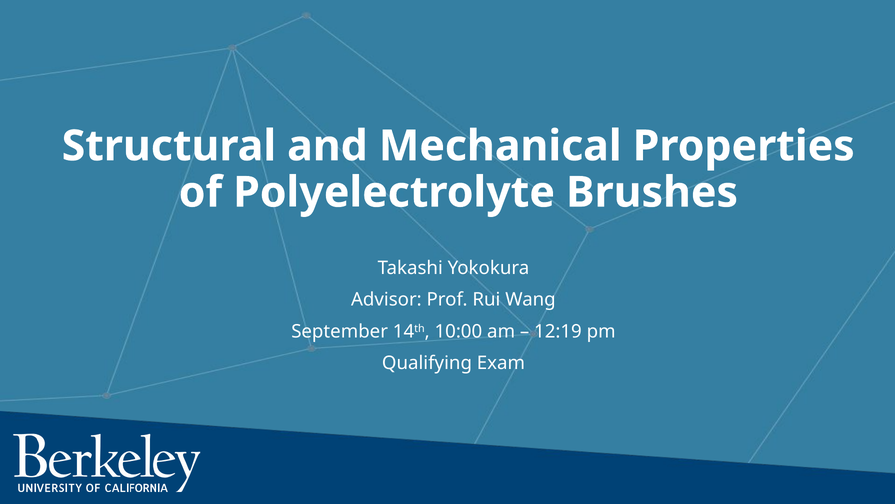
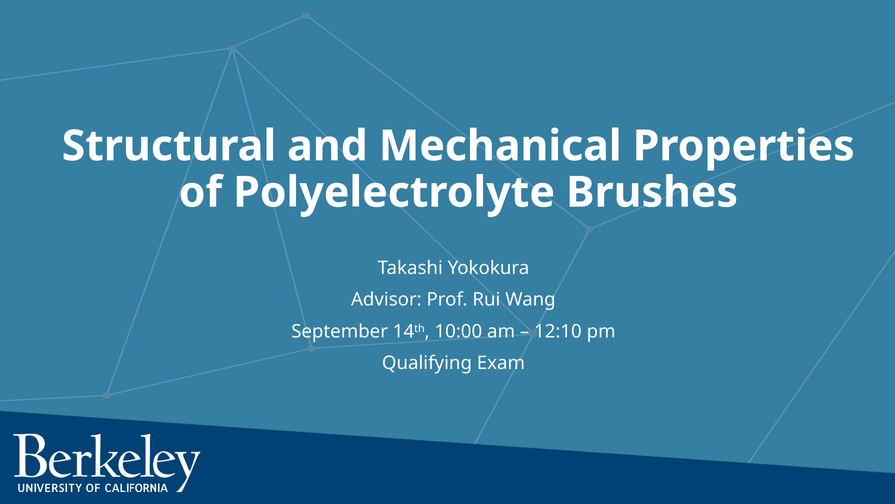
12:19: 12:19 -> 12:10 (558, 331)
